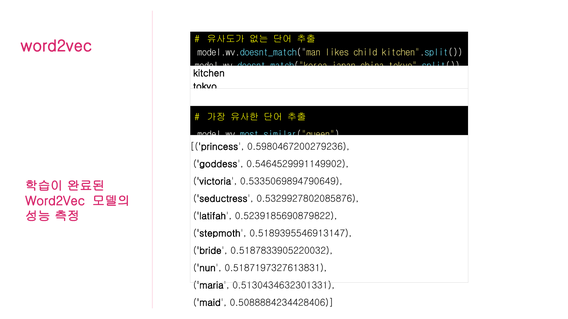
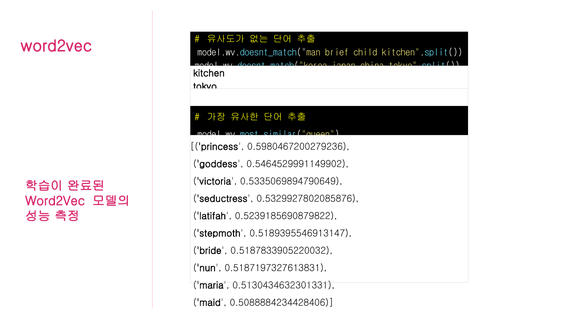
likes: likes -> brief (337, 53)
